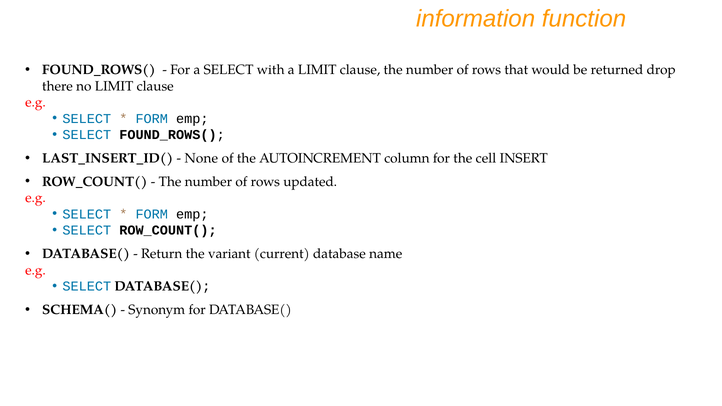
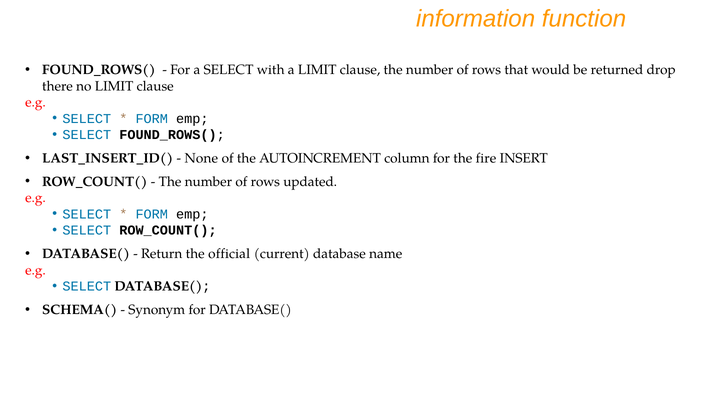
cell: cell -> fire (486, 158)
variant: variant -> official (229, 254)
